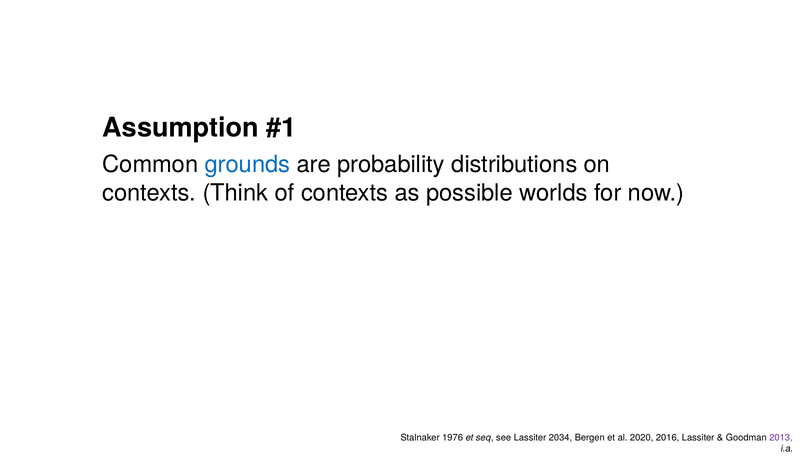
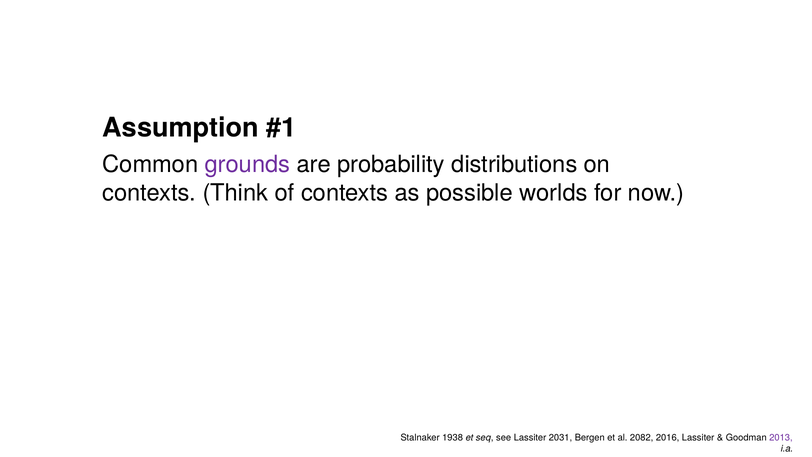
grounds colour: blue -> purple (247, 164)
1976: 1976 -> 1938 (453, 437)
2034: 2034 -> 2031 (560, 437)
2020: 2020 -> 2082 (642, 437)
